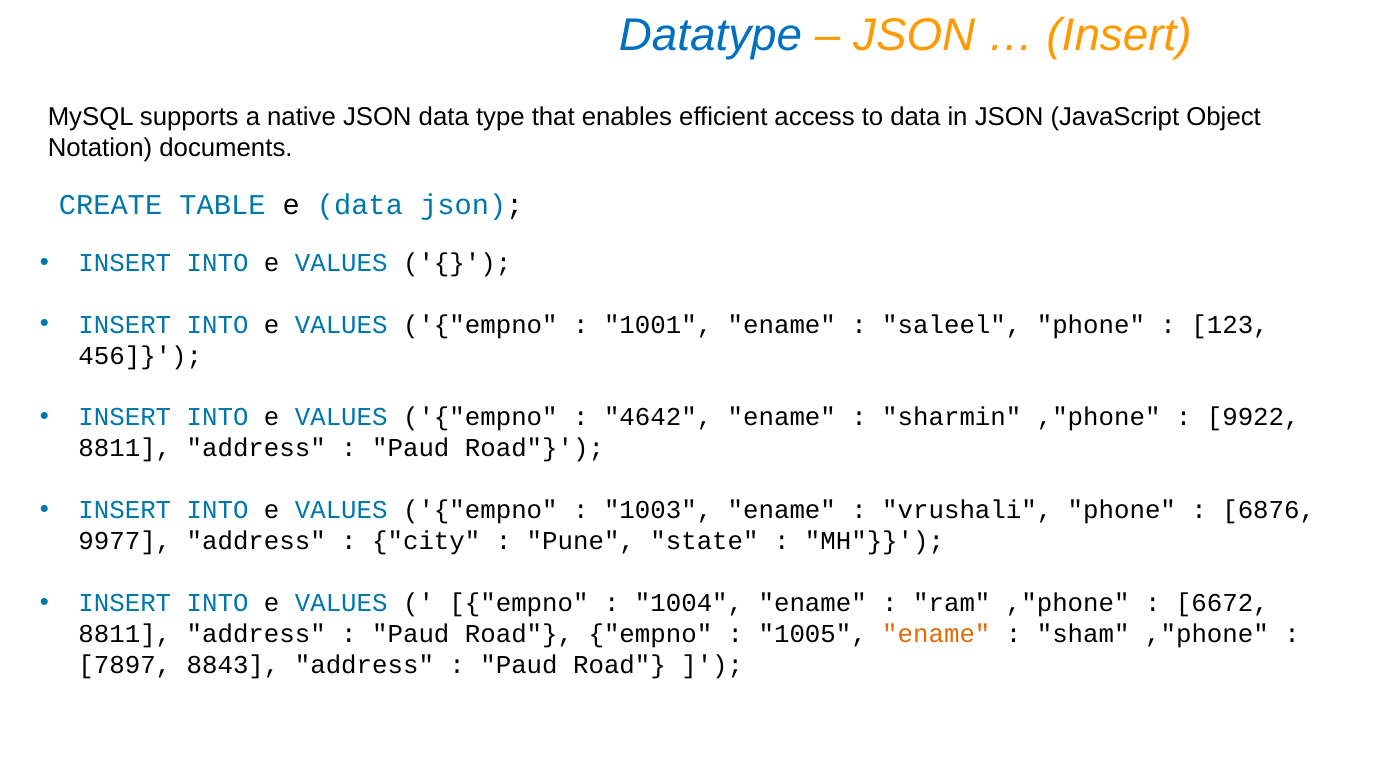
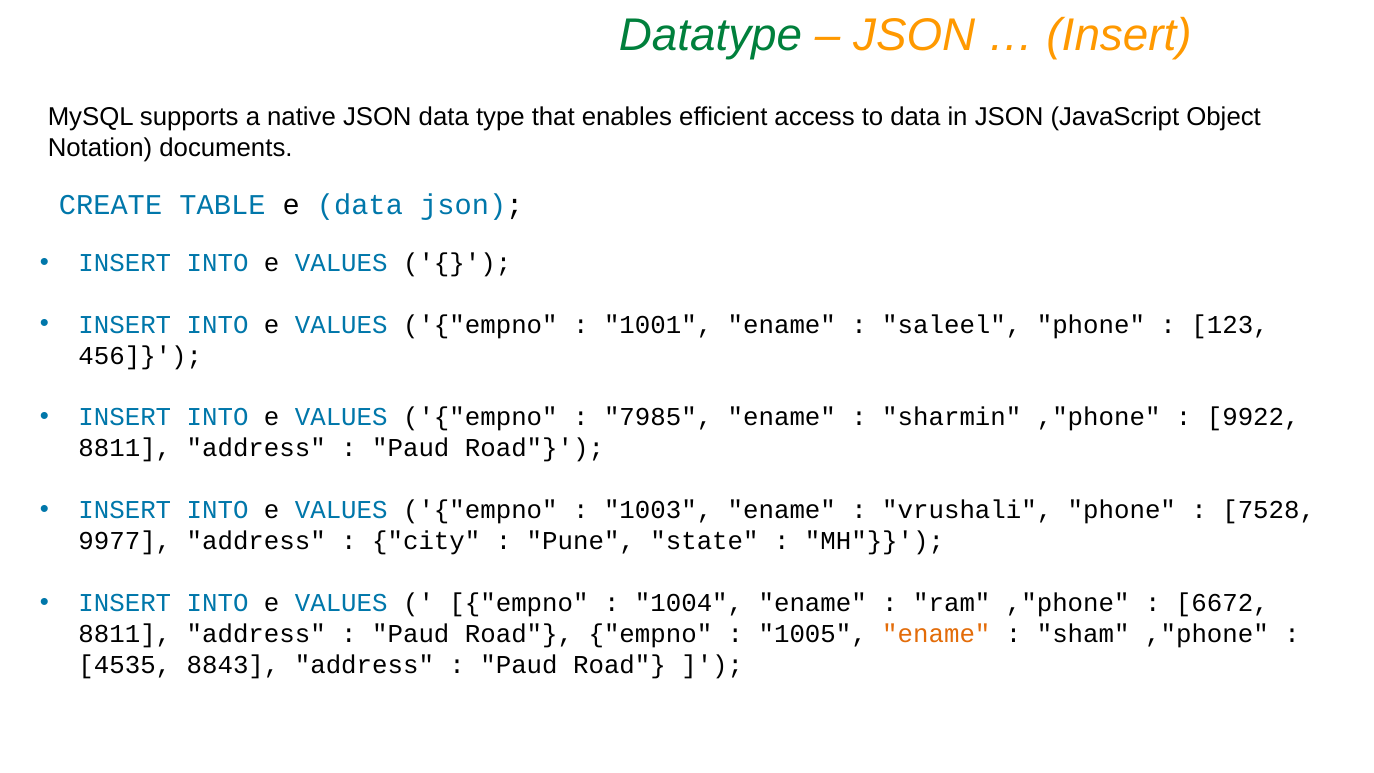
Datatype colour: blue -> green (710, 36)
4642: 4642 -> 7985 (658, 417)
6876: 6876 -> 7528 (1269, 510)
7897: 7897 -> 4535 (125, 665)
